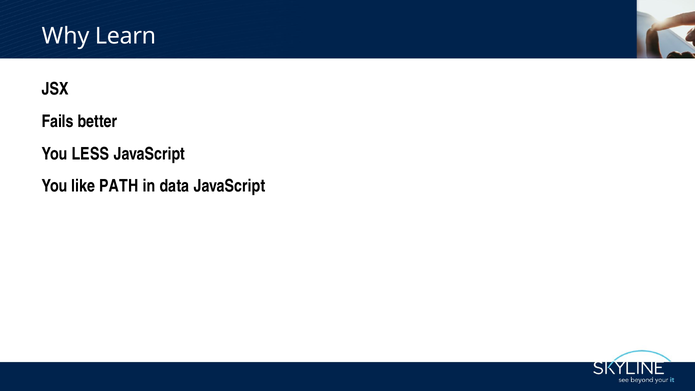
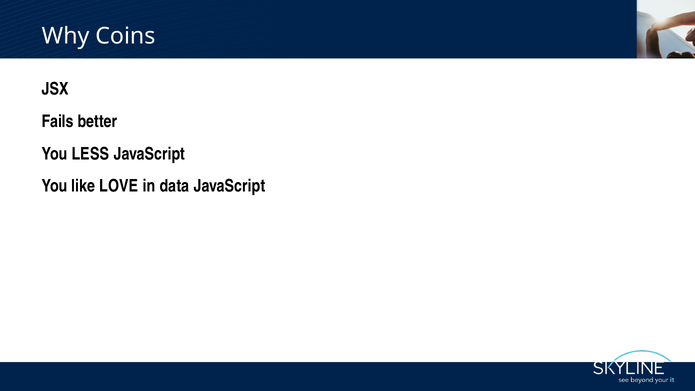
Learn: Learn -> Coins (125, 36)
PATH: PATH -> LOVE (119, 186)
